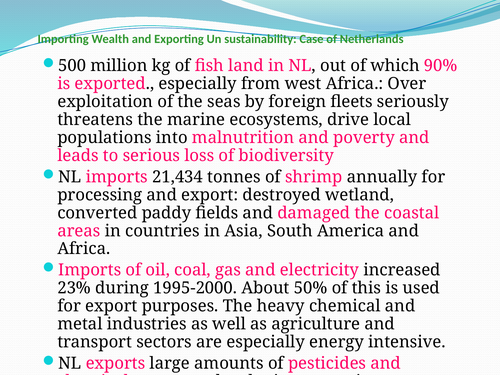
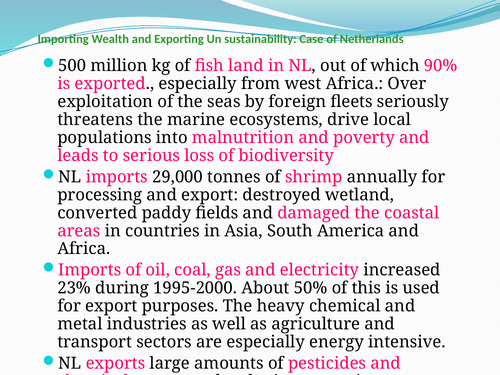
21,434: 21,434 -> 29,000 (178, 177)
